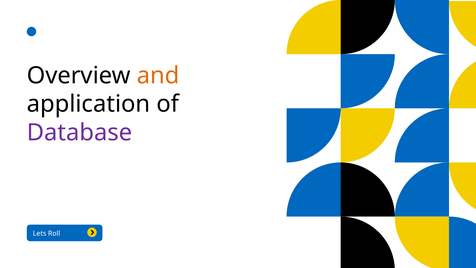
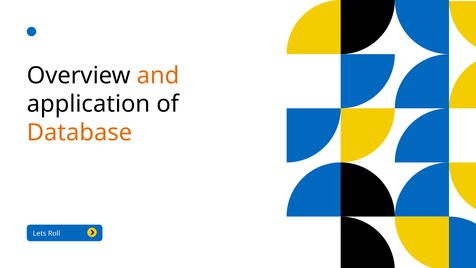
Database colour: purple -> orange (79, 133)
